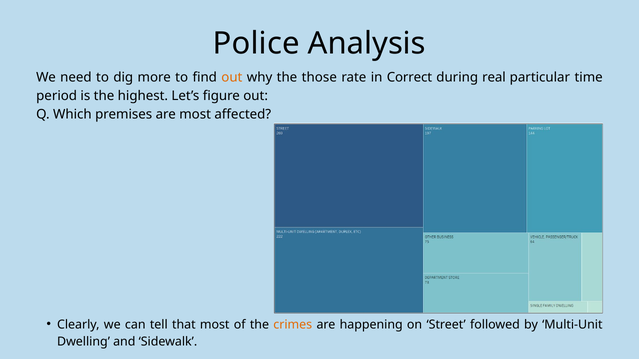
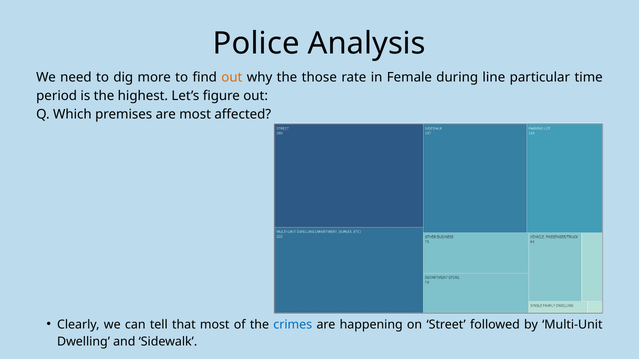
Correct: Correct -> Female (409, 77)
real: real -> line (494, 77)
crimes colour: orange -> blue (293, 325)
